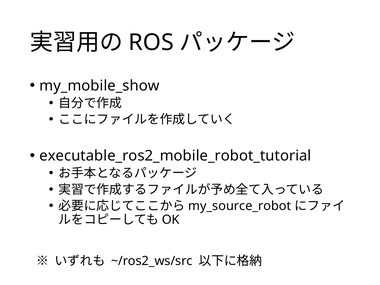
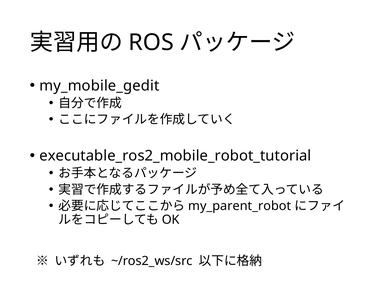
my_mobile_show: my_mobile_show -> my_mobile_gedit (99, 86)
my_source_robot: my_source_robot -> my_parent_robot (240, 206)
